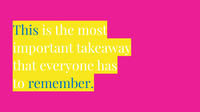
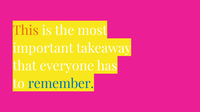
This colour: blue -> orange (26, 31)
